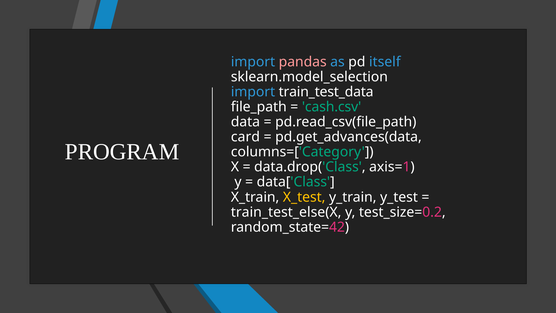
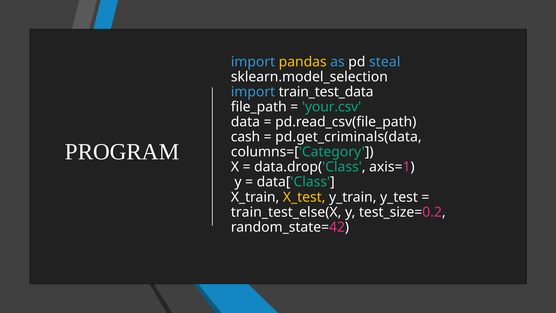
pandas colour: pink -> yellow (303, 62)
itself: itself -> steal (385, 62)
cash.csv: cash.csv -> your.csv (332, 107)
card: card -> cash (245, 137)
pd.get_advances(data: pd.get_advances(data -> pd.get_criminals(data (348, 137)
